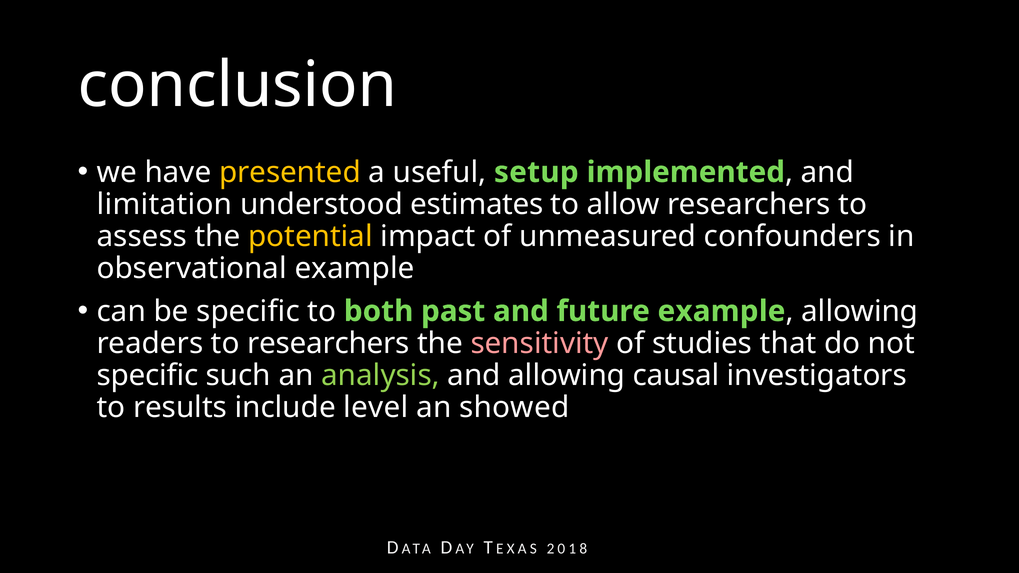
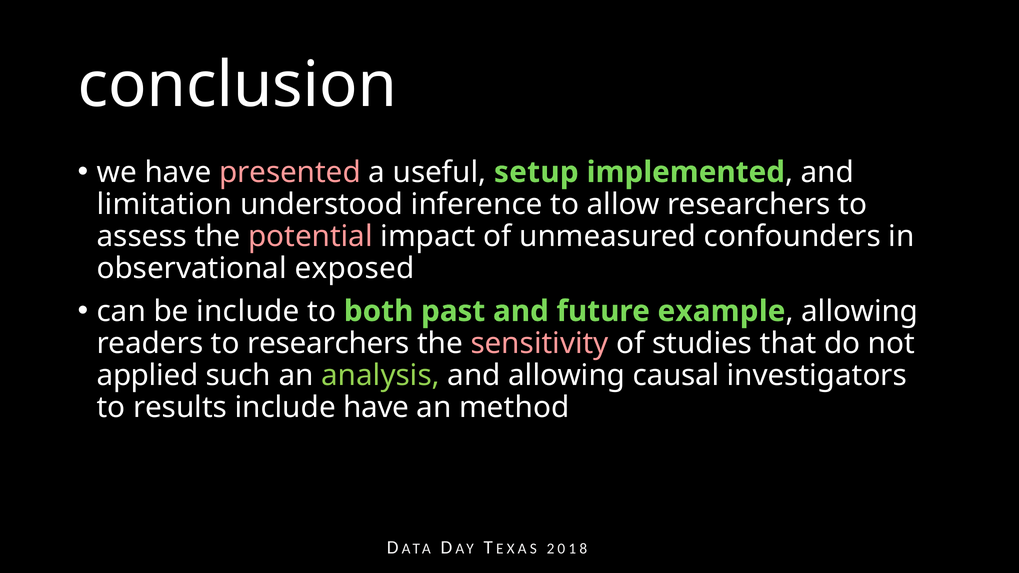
presented colour: yellow -> pink (290, 172)
estimates: estimates -> inference (477, 204)
potential colour: yellow -> pink (310, 236)
observational example: example -> exposed (355, 269)
be specific: specific -> include (248, 311)
specific: specific -> applied (148, 376)
include level: level -> have (376, 408)
showed: showed -> method (514, 408)
